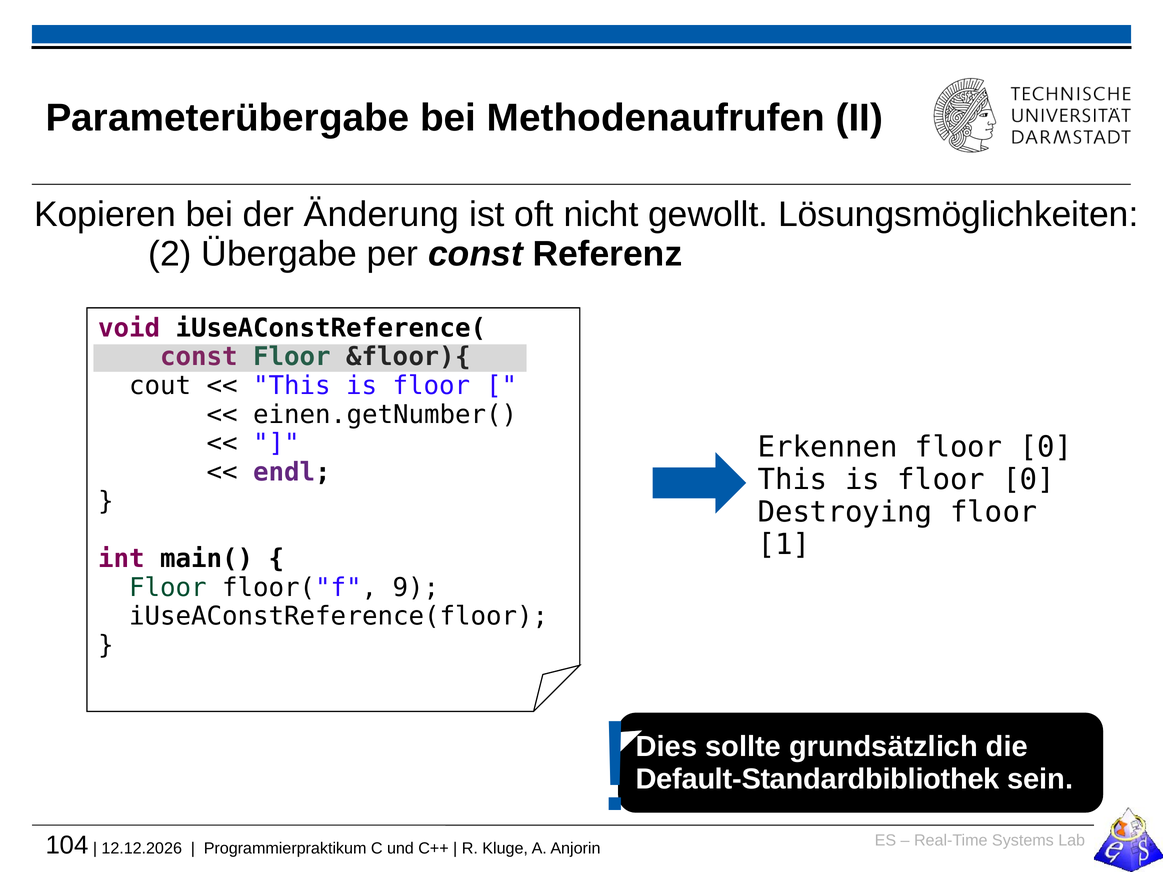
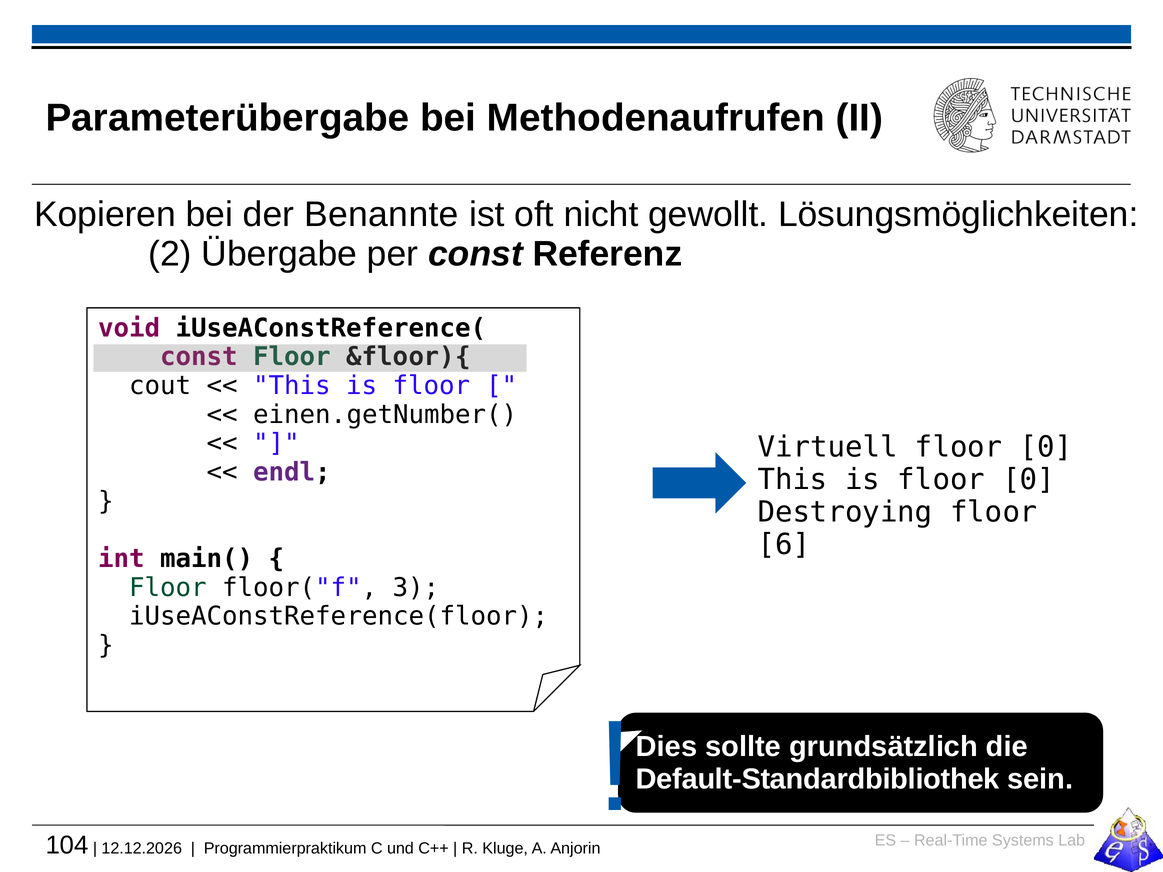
Änderung: Änderung -> Benannte (381, 215)
Erkennen: Erkennen -> Virtuell (828, 447)
1: 1 -> 6 (784, 545)
9: 9 -> 3 (416, 588)
